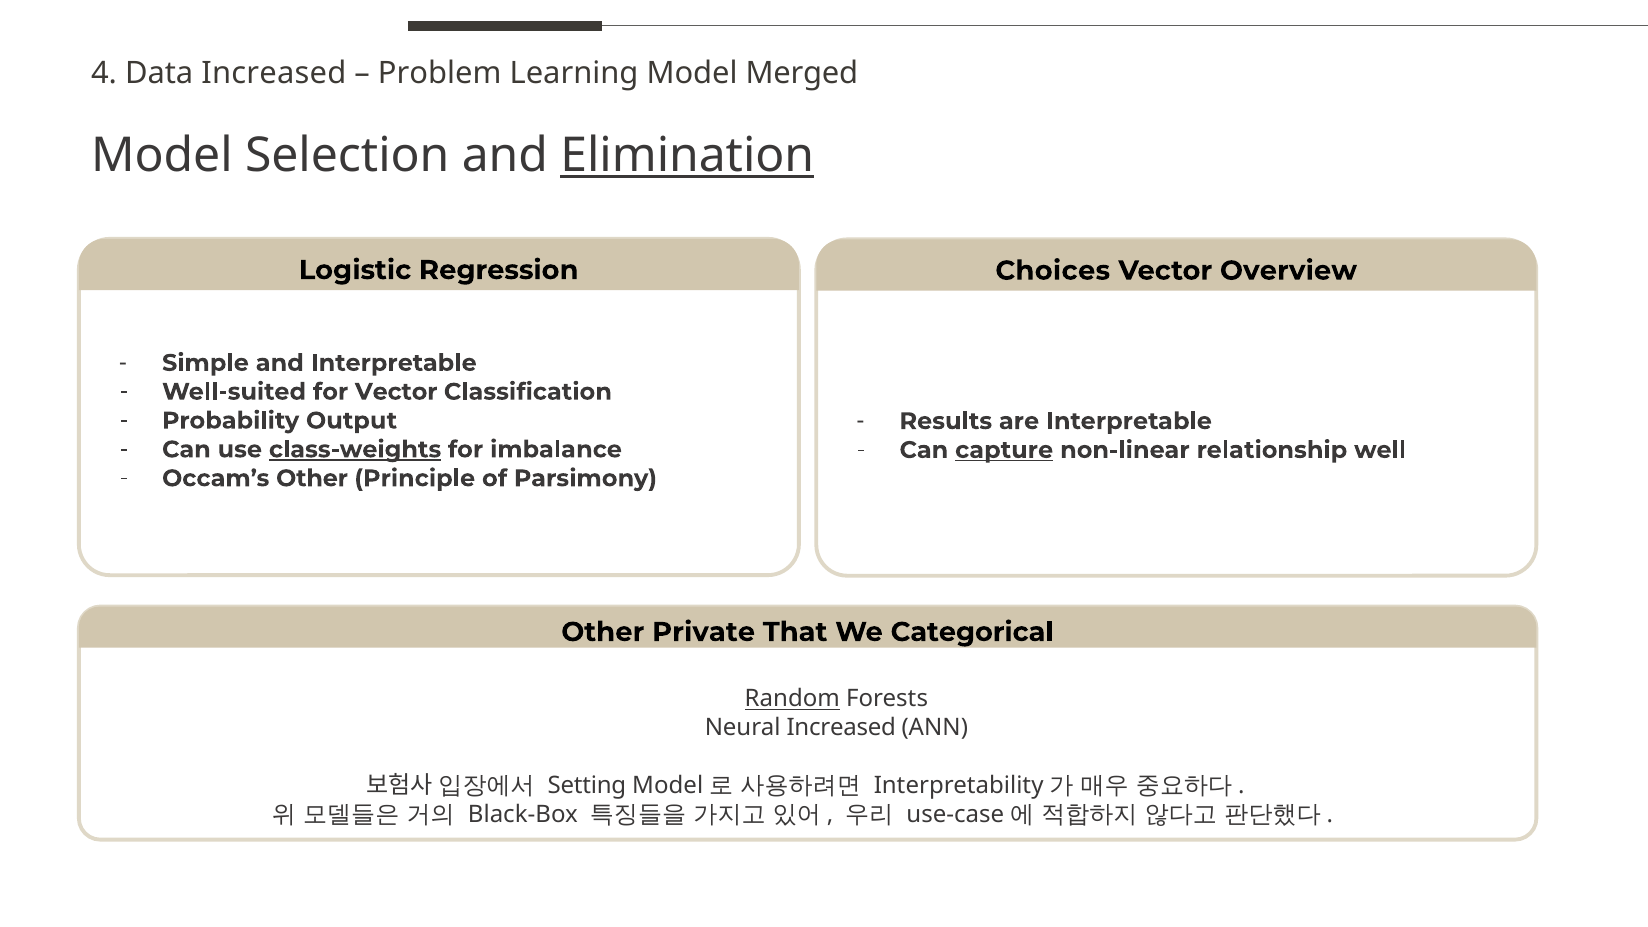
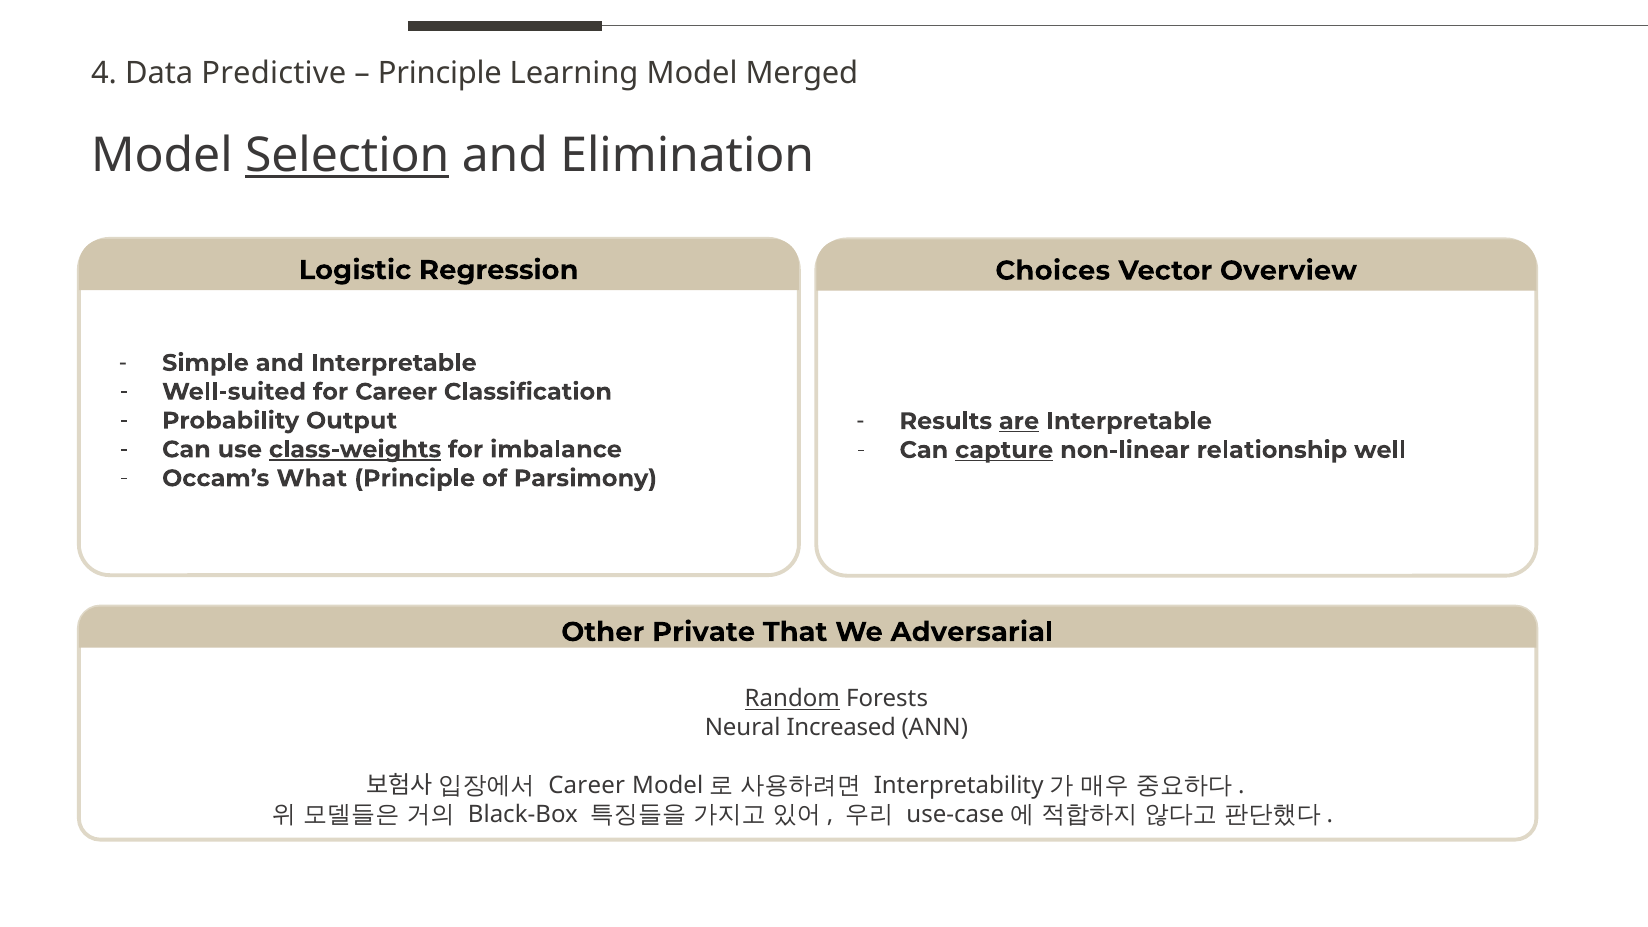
Data Increased: Increased -> Predictive (274, 74)
Problem: Problem -> Principle (440, 74)
Selection underline: none -> present (347, 156)
Elimination underline: present -> none (687, 156)
for Vector: Vector -> Career (396, 392)
are underline: none -> present (1019, 421)
Occam’s Other: Other -> What (312, 478)
Categorical: Categorical -> Adversarial (972, 632)
Setting: Setting -> Career (587, 786)
